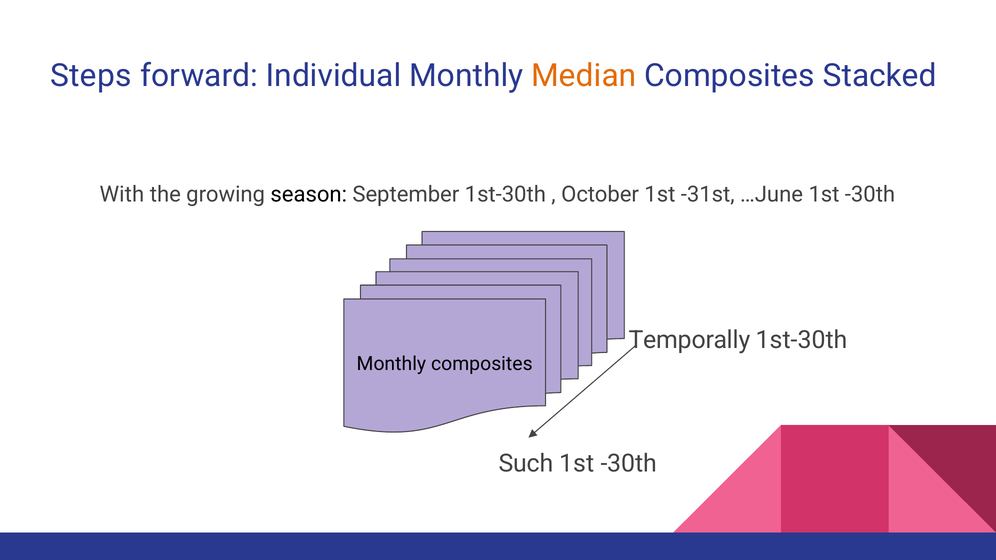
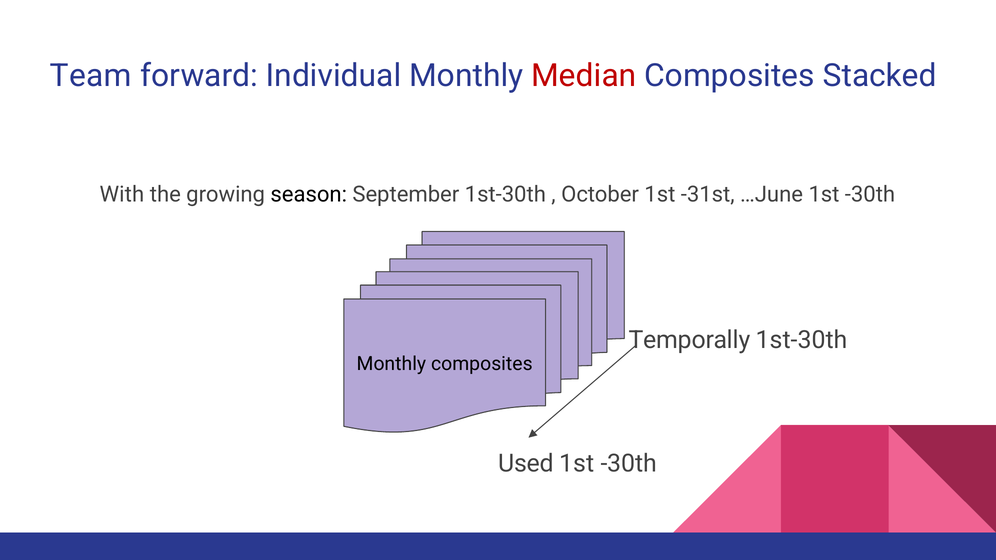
Steps: Steps -> Team (91, 76)
Median colour: orange -> red (584, 76)
Such: Such -> Used (526, 464)
